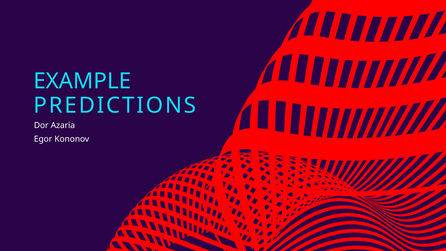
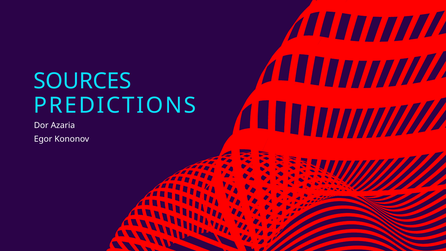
EXAMPLE: EXAMPLE -> SOURCES (82, 81)
